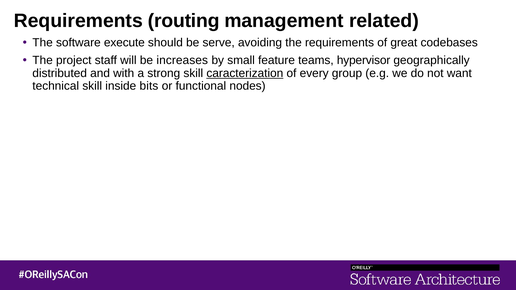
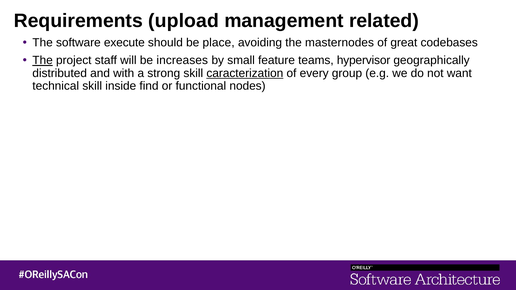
routing: routing -> upload (184, 21)
serve: serve -> place (219, 43)
the requirements: requirements -> masternodes (339, 43)
The underline: none -> present (43, 60)
bits: bits -> find (149, 86)
